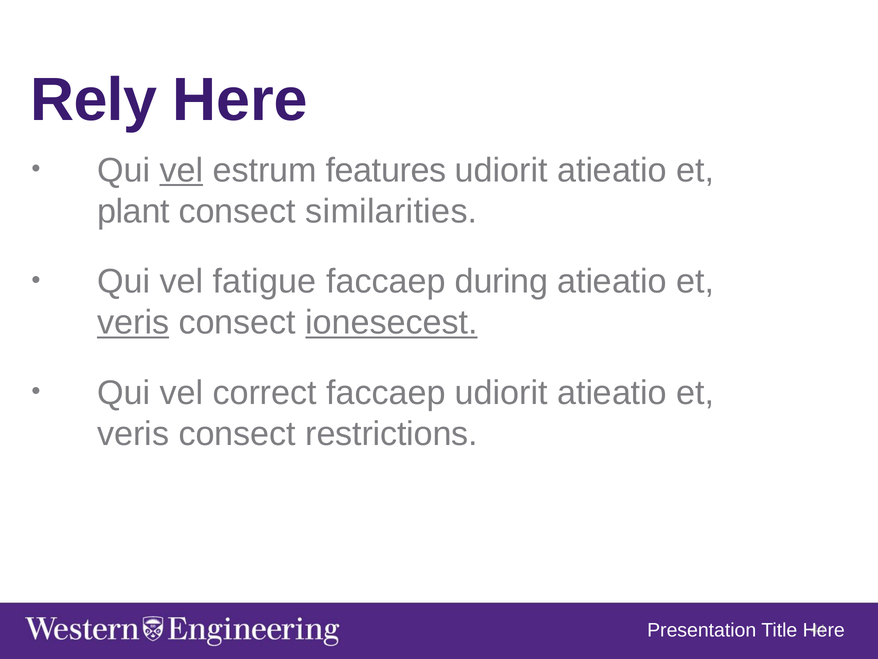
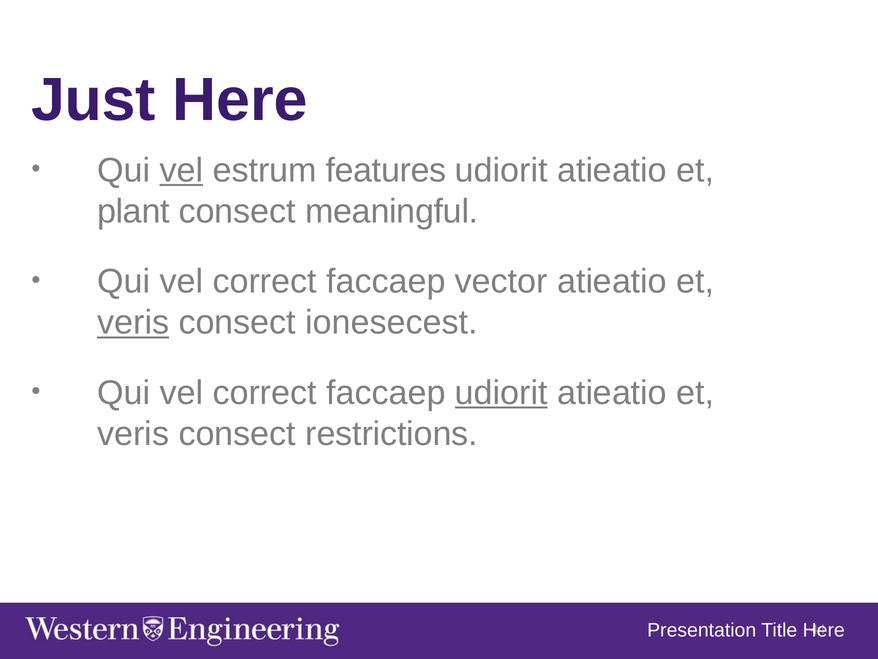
Rely: Rely -> Just (94, 100)
similarities: similarities -> meaningful (392, 211)
fatigue: fatigue -> correct (265, 281)
during: during -> vector (501, 281)
ionesecest underline: present -> none (392, 322)
udiorit underline: none -> present (501, 393)
